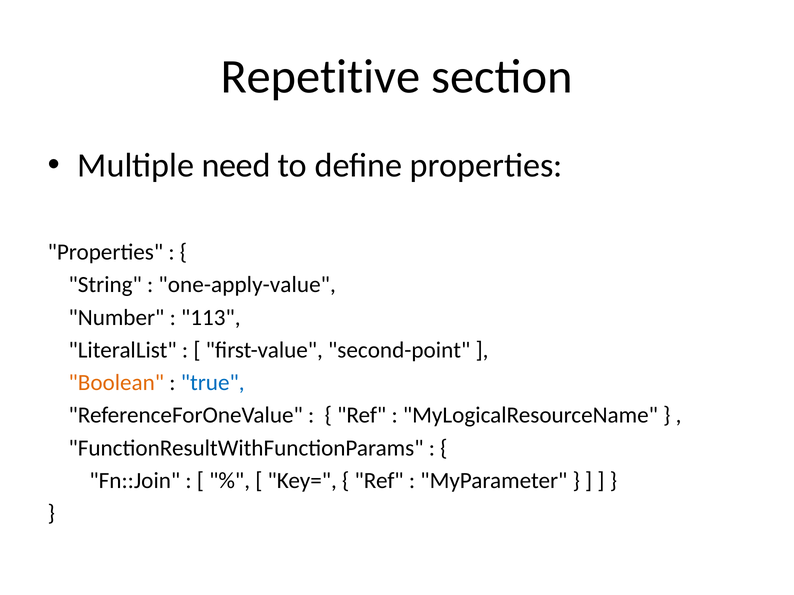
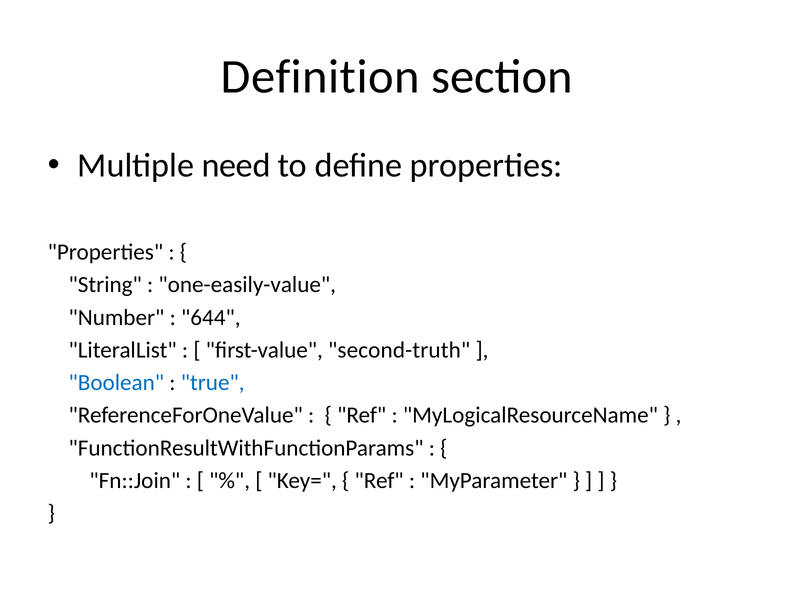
Repetitive: Repetitive -> Definition (320, 77)
one-apply-value: one-apply-value -> one-easily-value (247, 285)
113: 113 -> 644 (211, 318)
second-point: second-point -> second-truth (399, 350)
Boolean colour: orange -> blue (116, 383)
